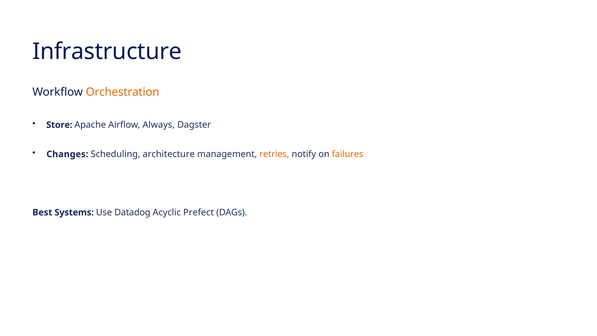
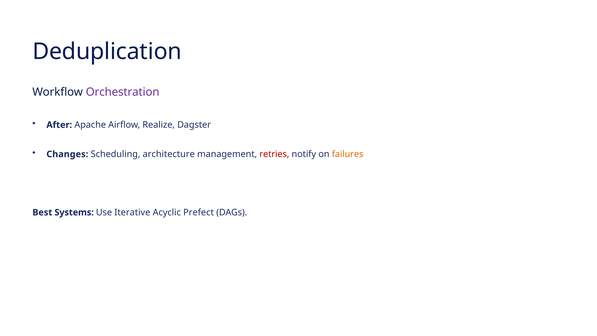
Infrastructure: Infrastructure -> Deduplication (107, 52)
Orchestration colour: orange -> purple (123, 92)
Store: Store -> After (59, 125)
Always: Always -> Realize (159, 125)
retries colour: orange -> red (274, 154)
Datadog: Datadog -> Iterative (132, 212)
